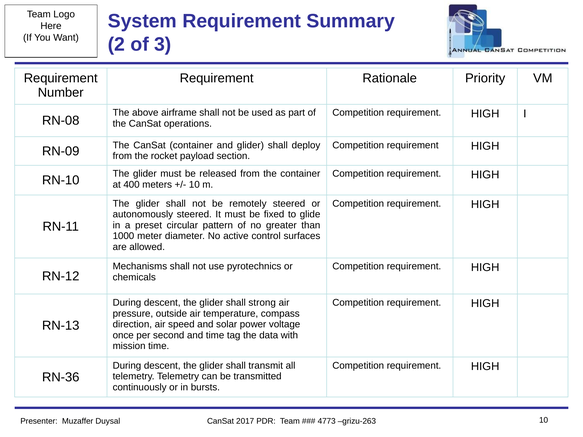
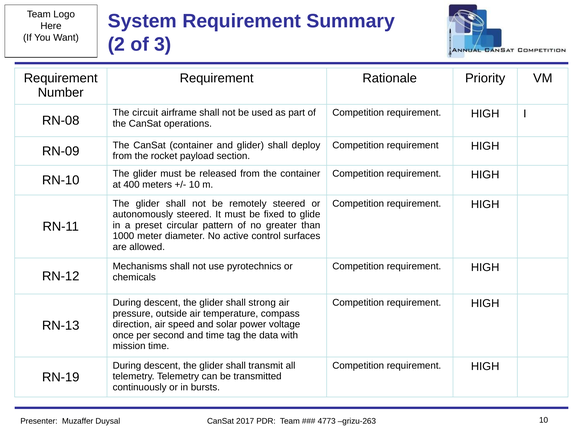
above: above -> circuit (145, 113)
RN-36: RN-36 -> RN-19 (61, 377)
